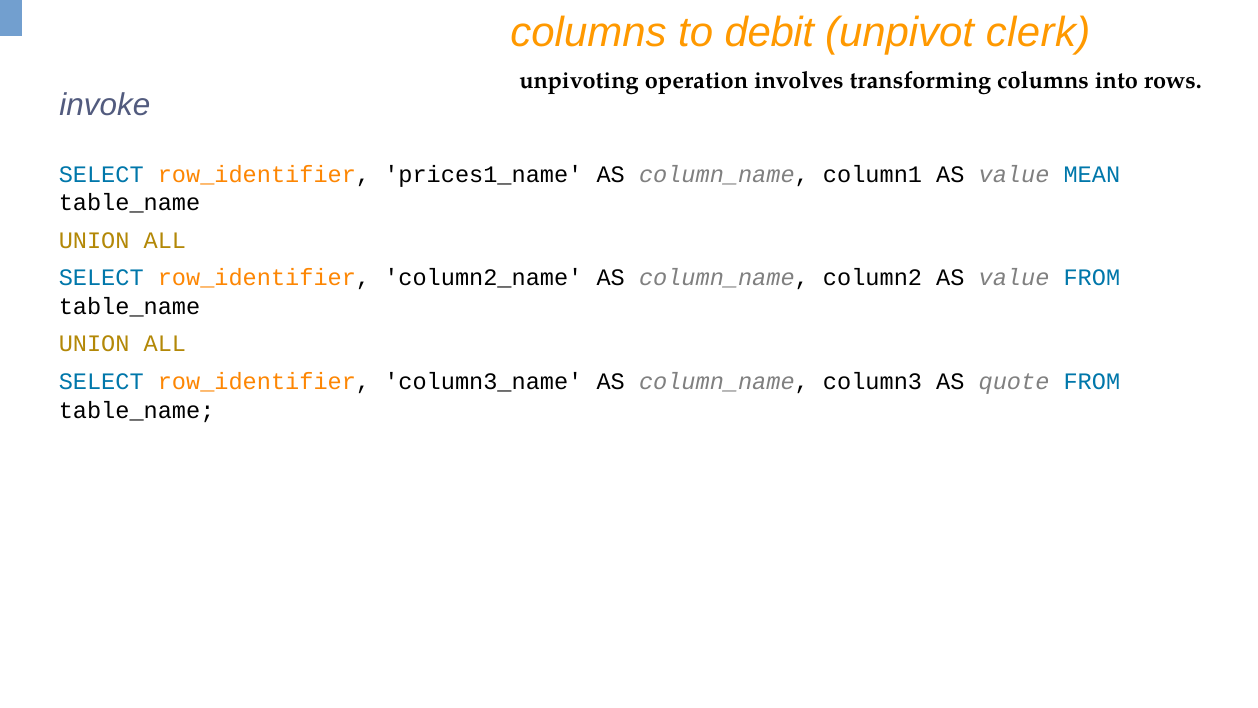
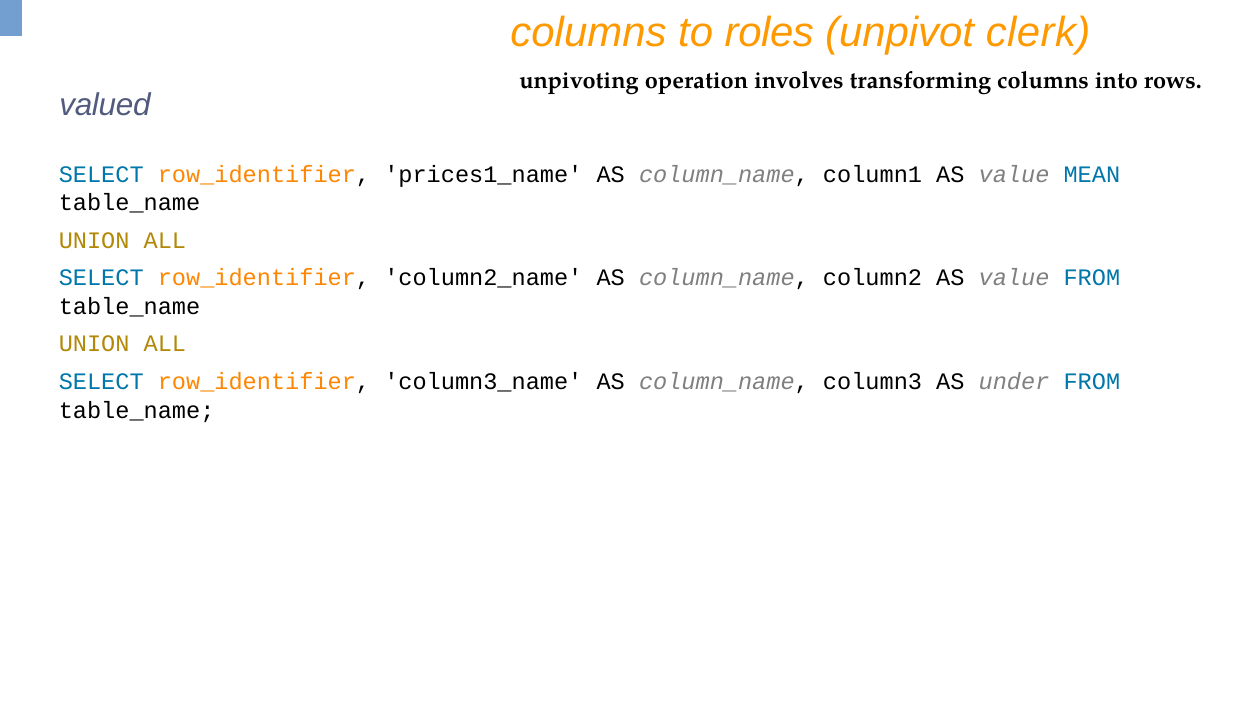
debit: debit -> roles (769, 33)
invoke: invoke -> valued (105, 105)
quote: quote -> under (1014, 382)
